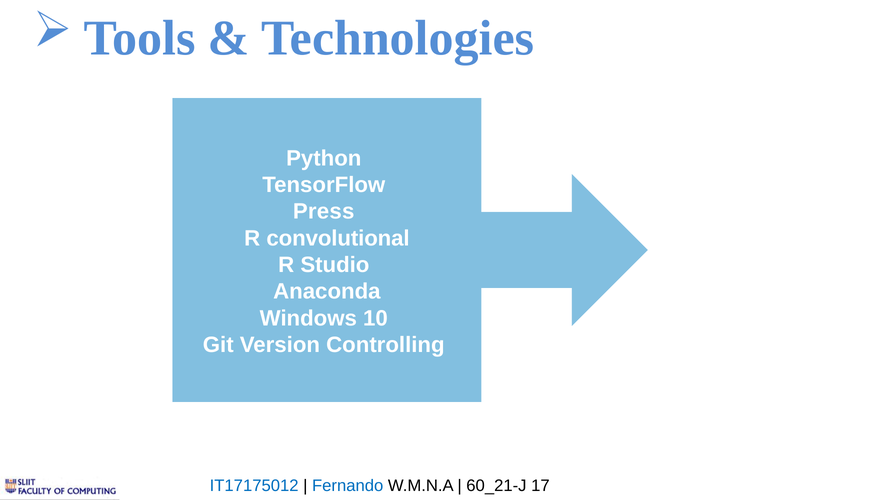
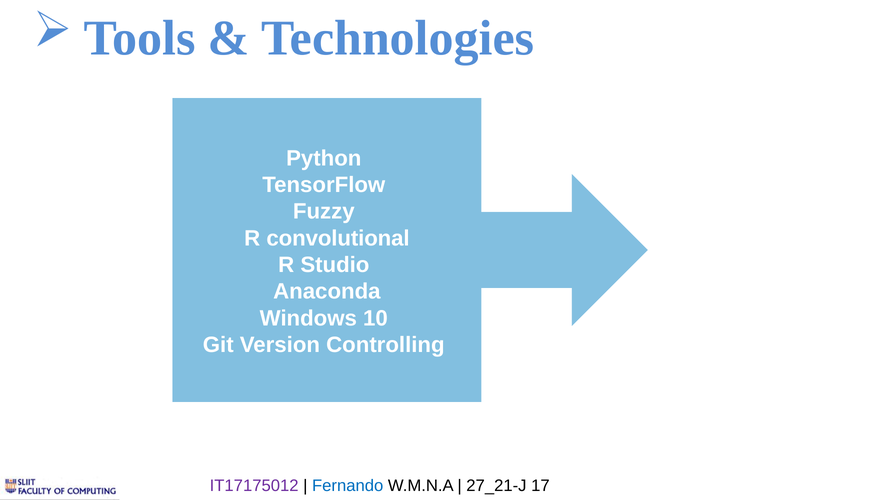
Press: Press -> Fuzzy (324, 212)
IT17175012 colour: blue -> purple (254, 486)
60_21-J: 60_21-J -> 27_21-J (496, 486)
